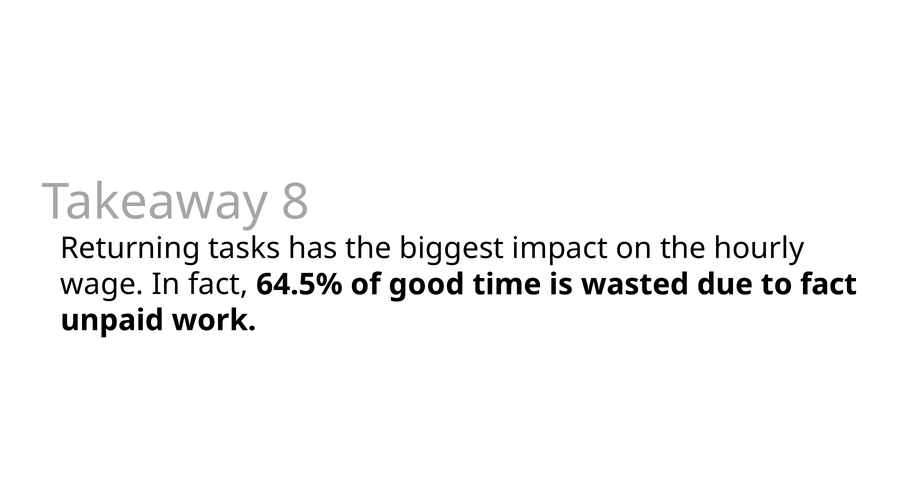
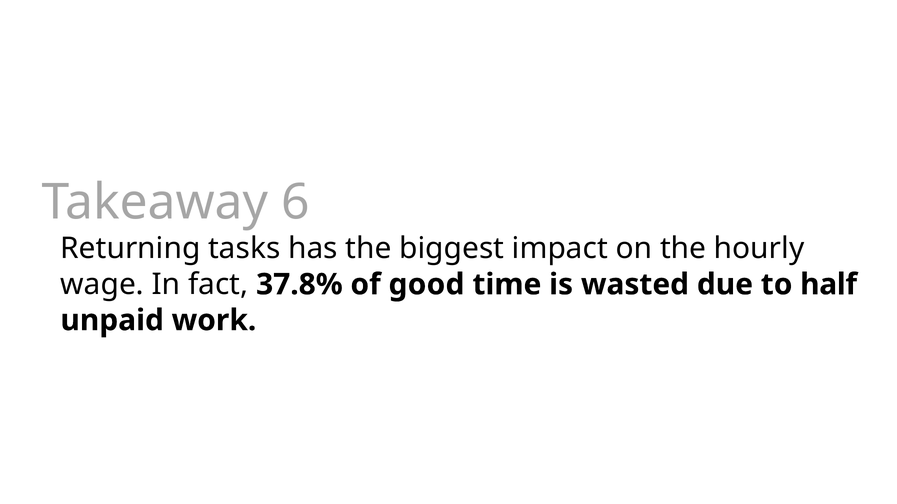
8: 8 -> 6 (295, 203)
64.5%: 64.5% -> 37.8% (299, 285)
to fact: fact -> half (829, 285)
